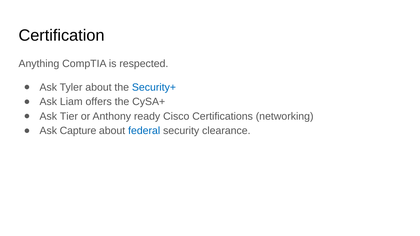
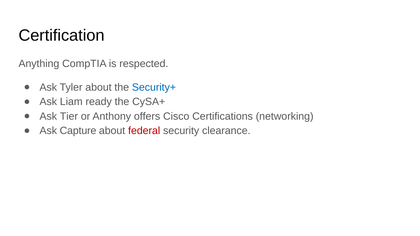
offers: offers -> ready (99, 102)
ready: ready -> offers (147, 116)
federal colour: blue -> red (144, 131)
